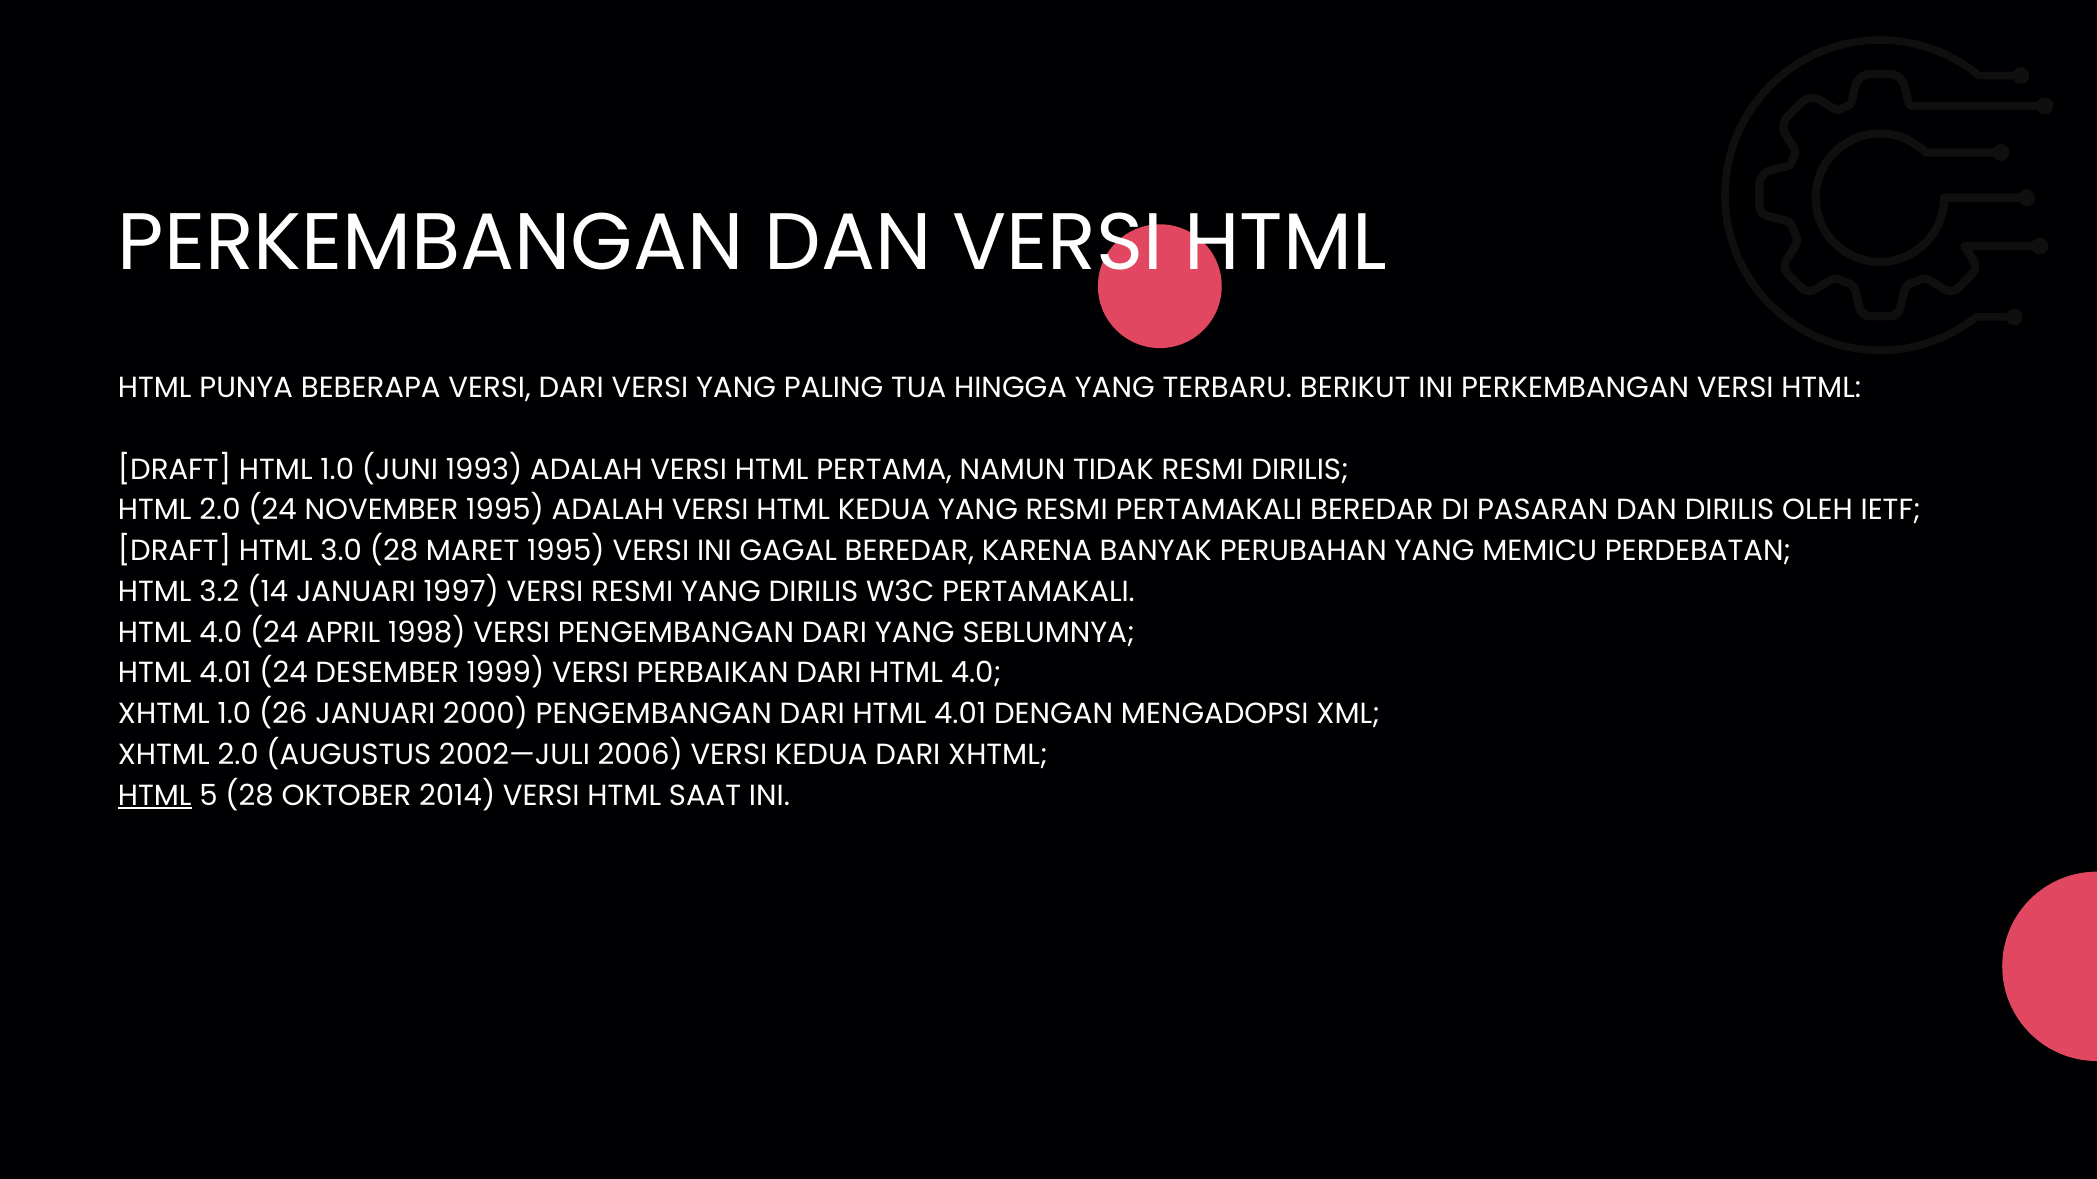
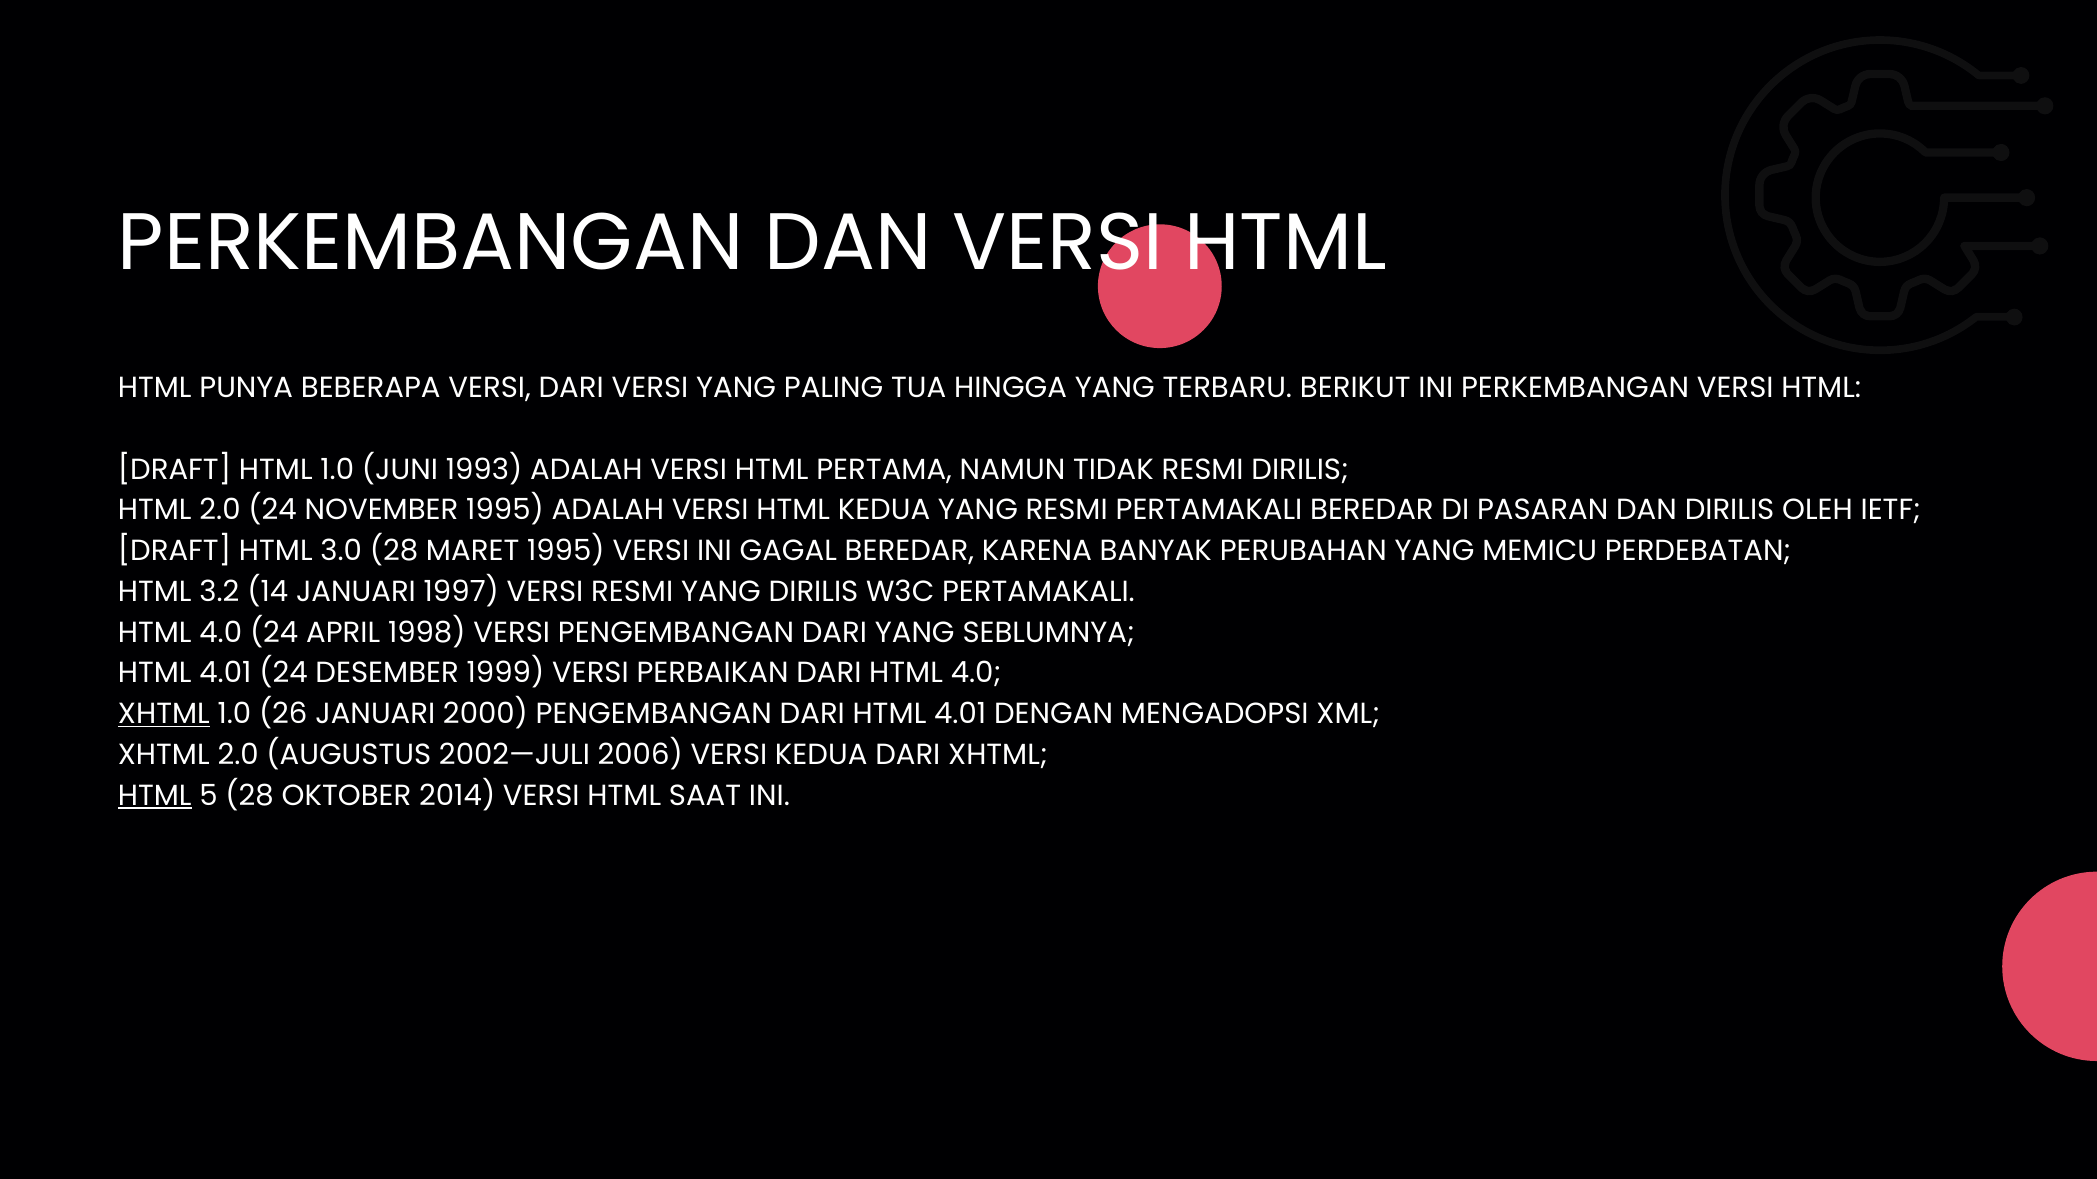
XHTML underline: none -> present (164, 714)
